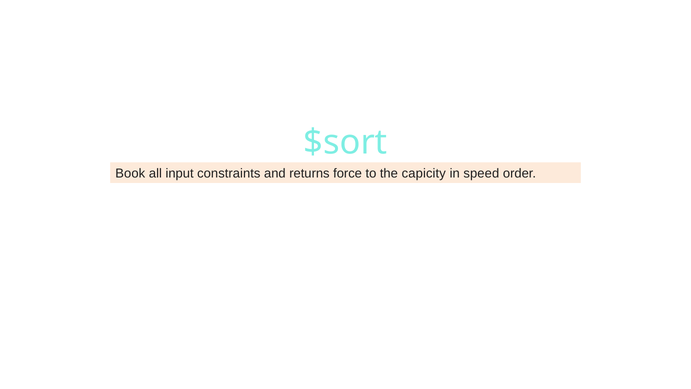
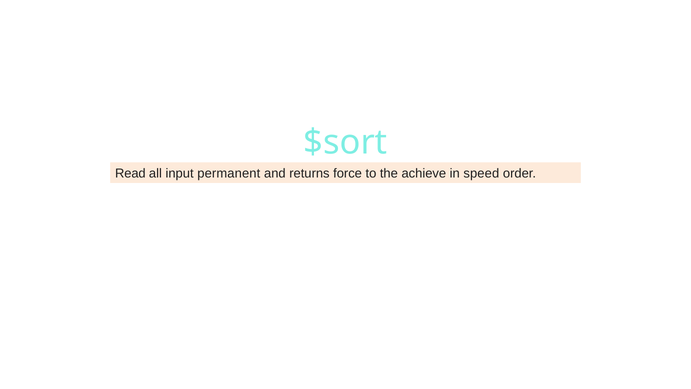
Book: Book -> Read (130, 173)
constraints: constraints -> permanent (229, 173)
capicity: capicity -> achieve (424, 173)
